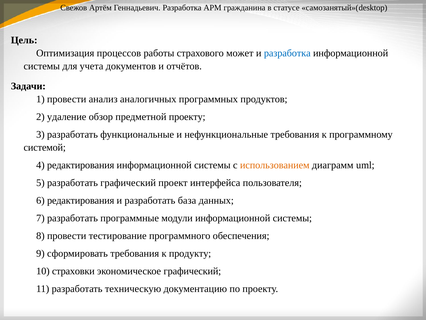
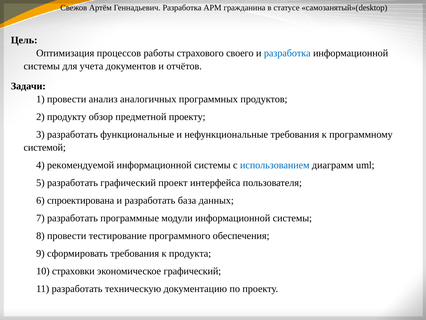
может: может -> своего (240, 53)
удаление: удаление -> продукту (67, 117)
4 редактирования: редактирования -> рекомендуемой (81, 165)
использованием colour: orange -> blue (275, 165)
6 редактирования: редактирования -> спроектирована (81, 200)
продукту: продукту -> продукта (190, 253)
